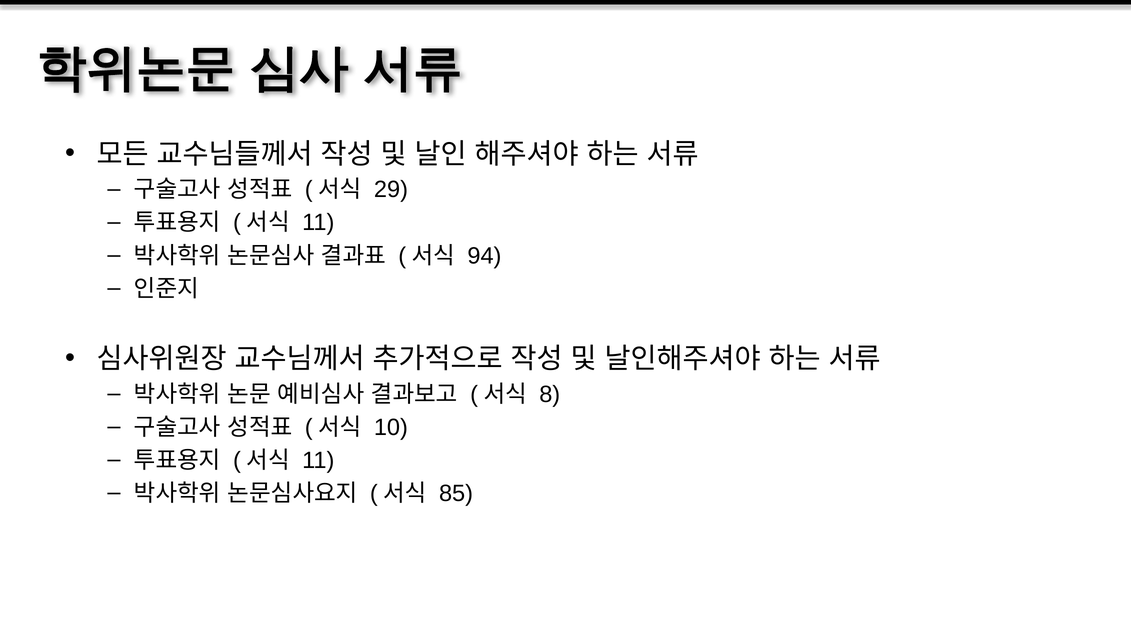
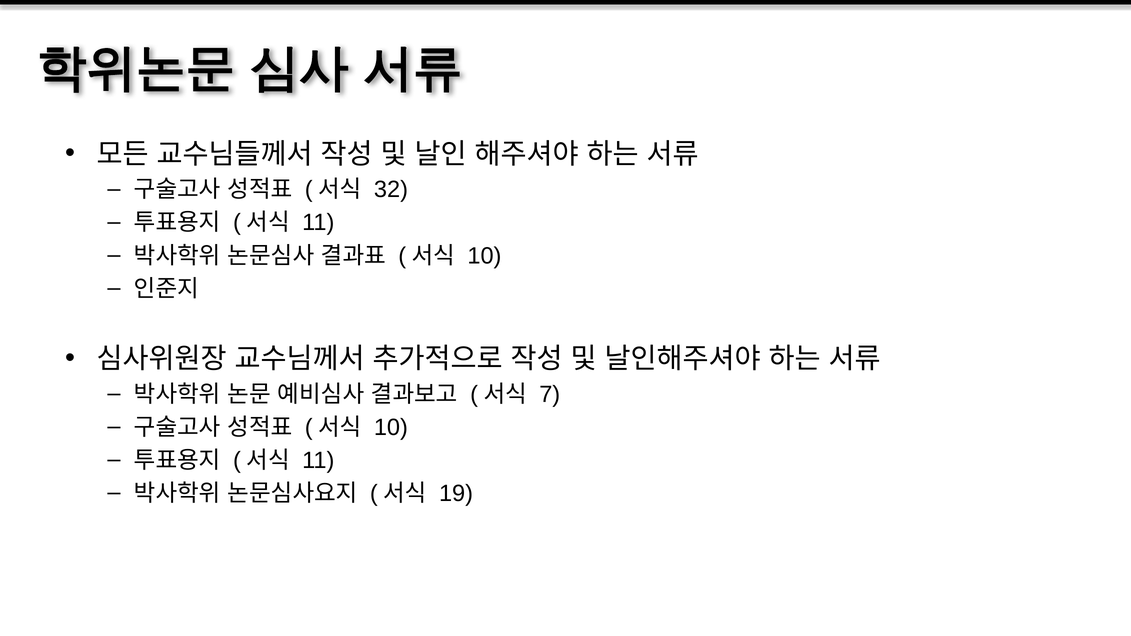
29: 29 -> 32 (391, 190)
94: 94 -> 10 (484, 256)
8: 8 -> 7 (550, 394)
85: 85 -> 19 (456, 494)
